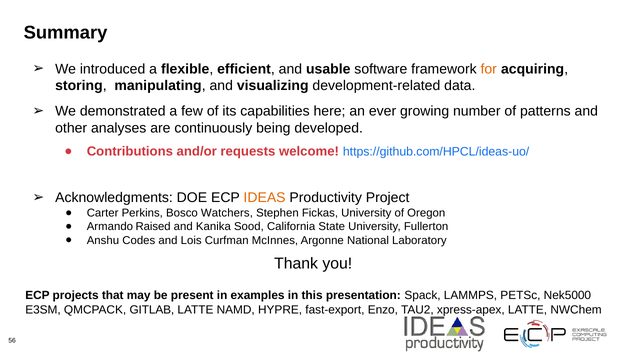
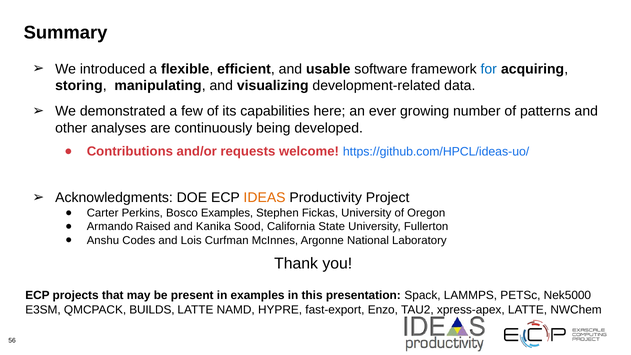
for colour: orange -> blue (489, 69)
Bosco Watchers: Watchers -> Examples (227, 213)
GITLAB: GITLAB -> BUILDS (152, 310)
